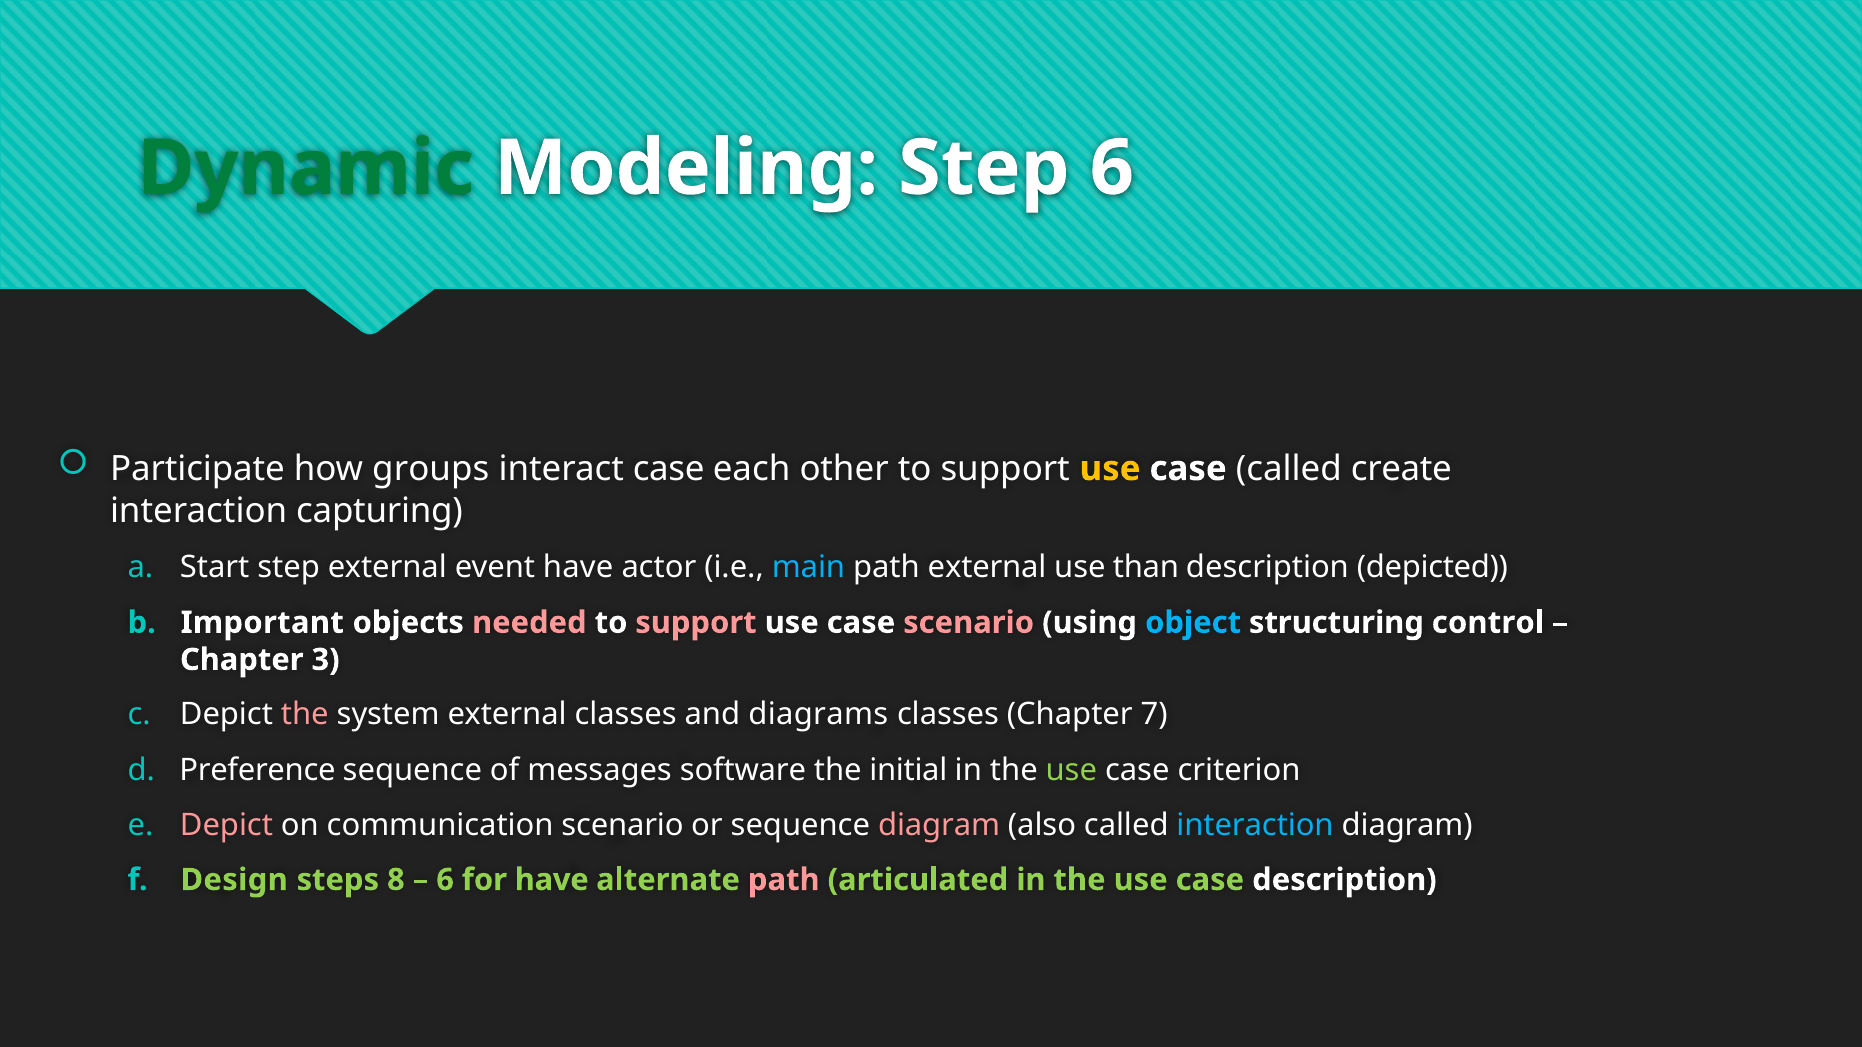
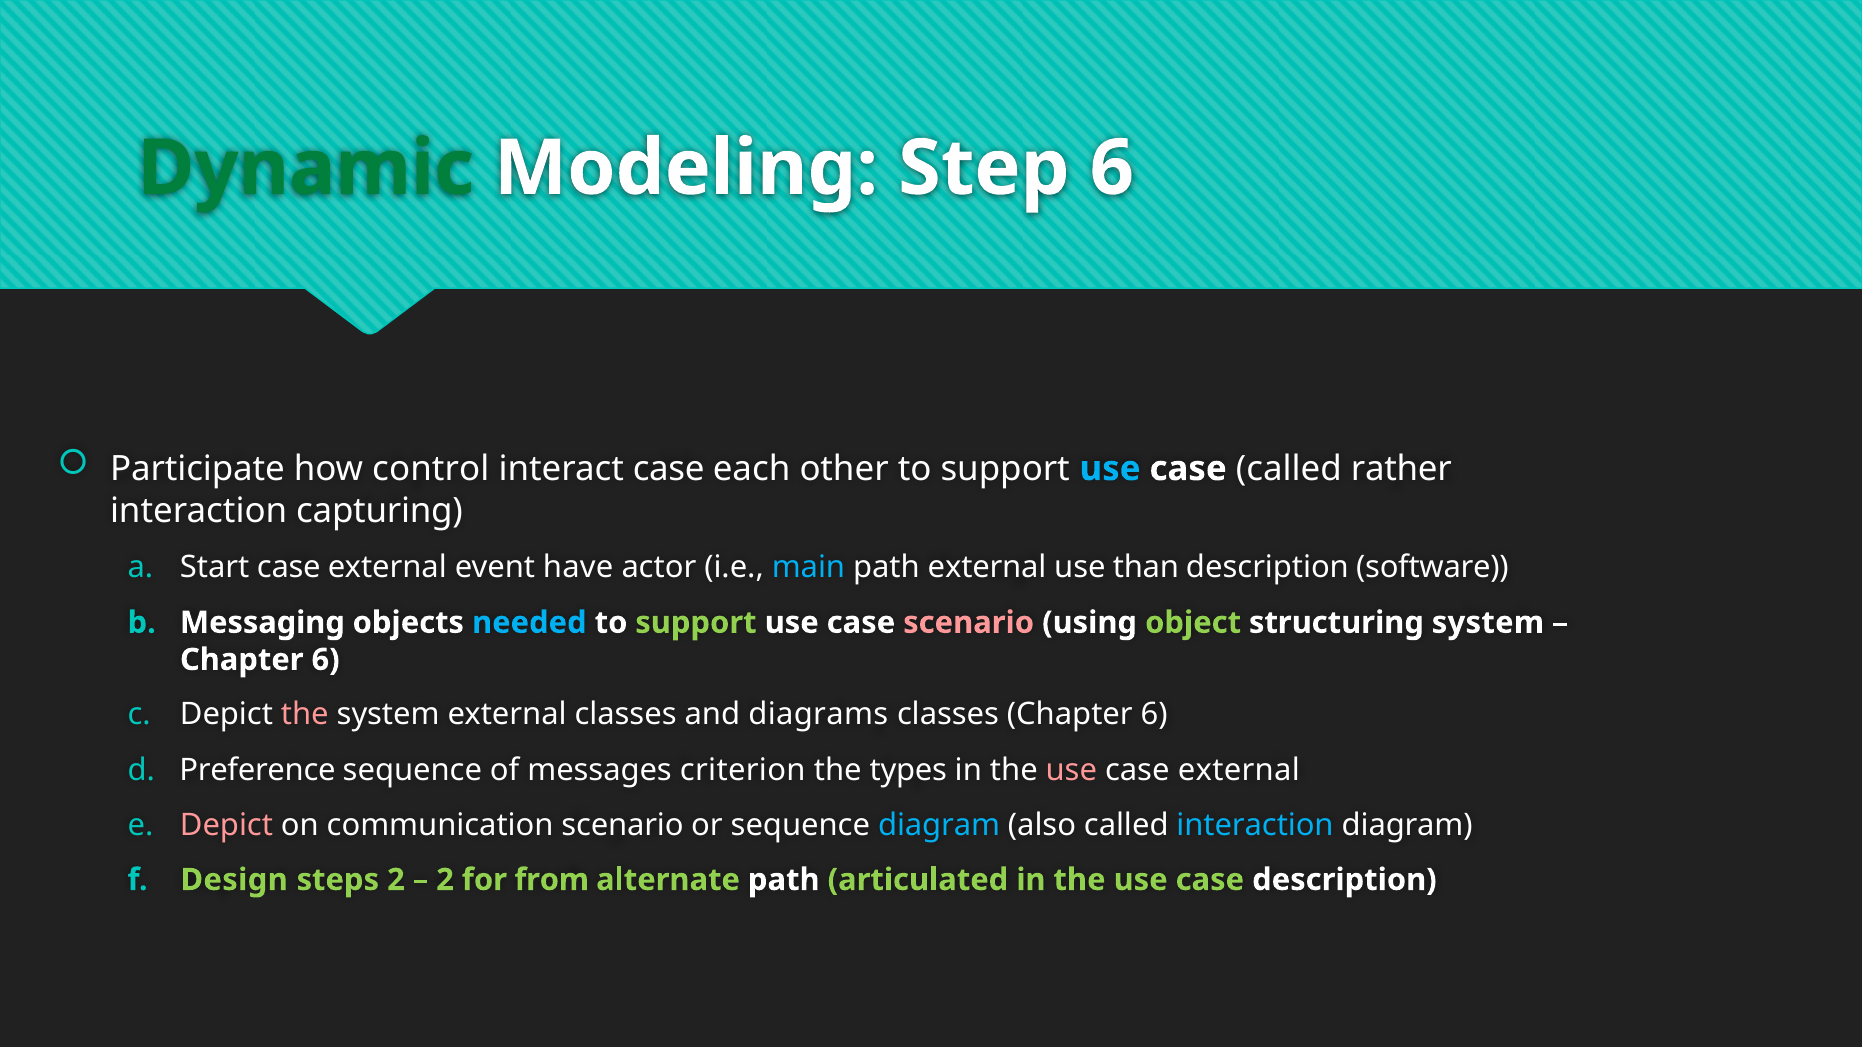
groups: groups -> control (431, 469)
use colour: yellow -> light blue (1110, 469)
create: create -> rather (1401, 469)
Start step: step -> case (289, 568)
depicted: depicted -> software (1432, 568)
Important: Important -> Messaging (262, 623)
needed colour: pink -> light blue (529, 623)
support colour: pink -> light green (696, 623)
object colour: light blue -> light green (1193, 623)
structuring control: control -> system (1488, 623)
3: 3 -> 6 (326, 660)
classes Chapter 7: 7 -> 6 (1154, 715)
software: software -> criterion (743, 770)
initial: initial -> types (908, 770)
use colour: light green -> pink (1071, 770)
criterion: criterion -> external (1239, 770)
diagram colour: pink -> light blue (939, 825)
steps 8: 8 -> 2 (396, 880)
6: 6 -> 2 (445, 880)
for have: have -> from (552, 880)
path colour: pink -> white (784, 880)
